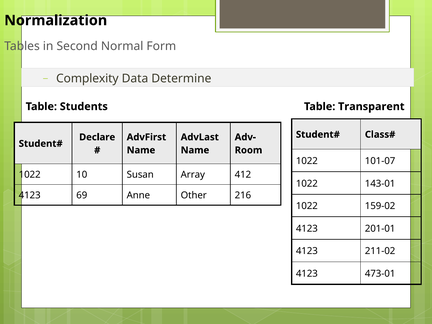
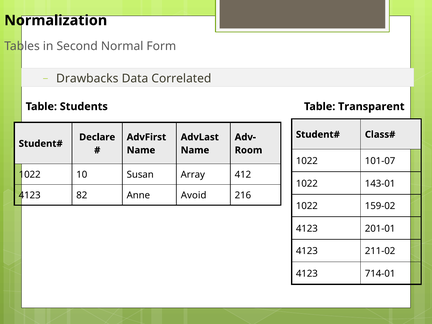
Complexity: Complexity -> Drawbacks (87, 79)
Determine: Determine -> Correlated (181, 79)
69: 69 -> 82 (82, 195)
Other: Other -> Avoid (194, 195)
473-01: 473-01 -> 714-01 (380, 274)
